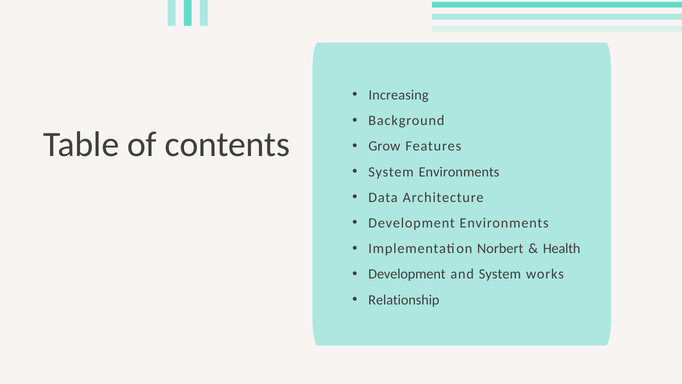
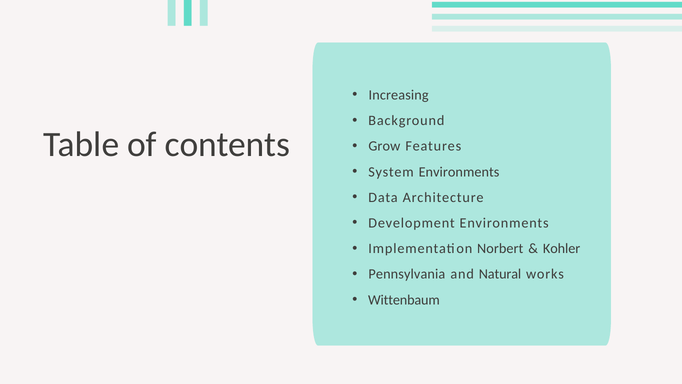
Health: Health -> Kohler (562, 248)
Development: Development -> Pennsylvania (407, 274)
and System: System -> Natural (500, 274)
Relationship: Relationship -> Wittenbaum (404, 300)
